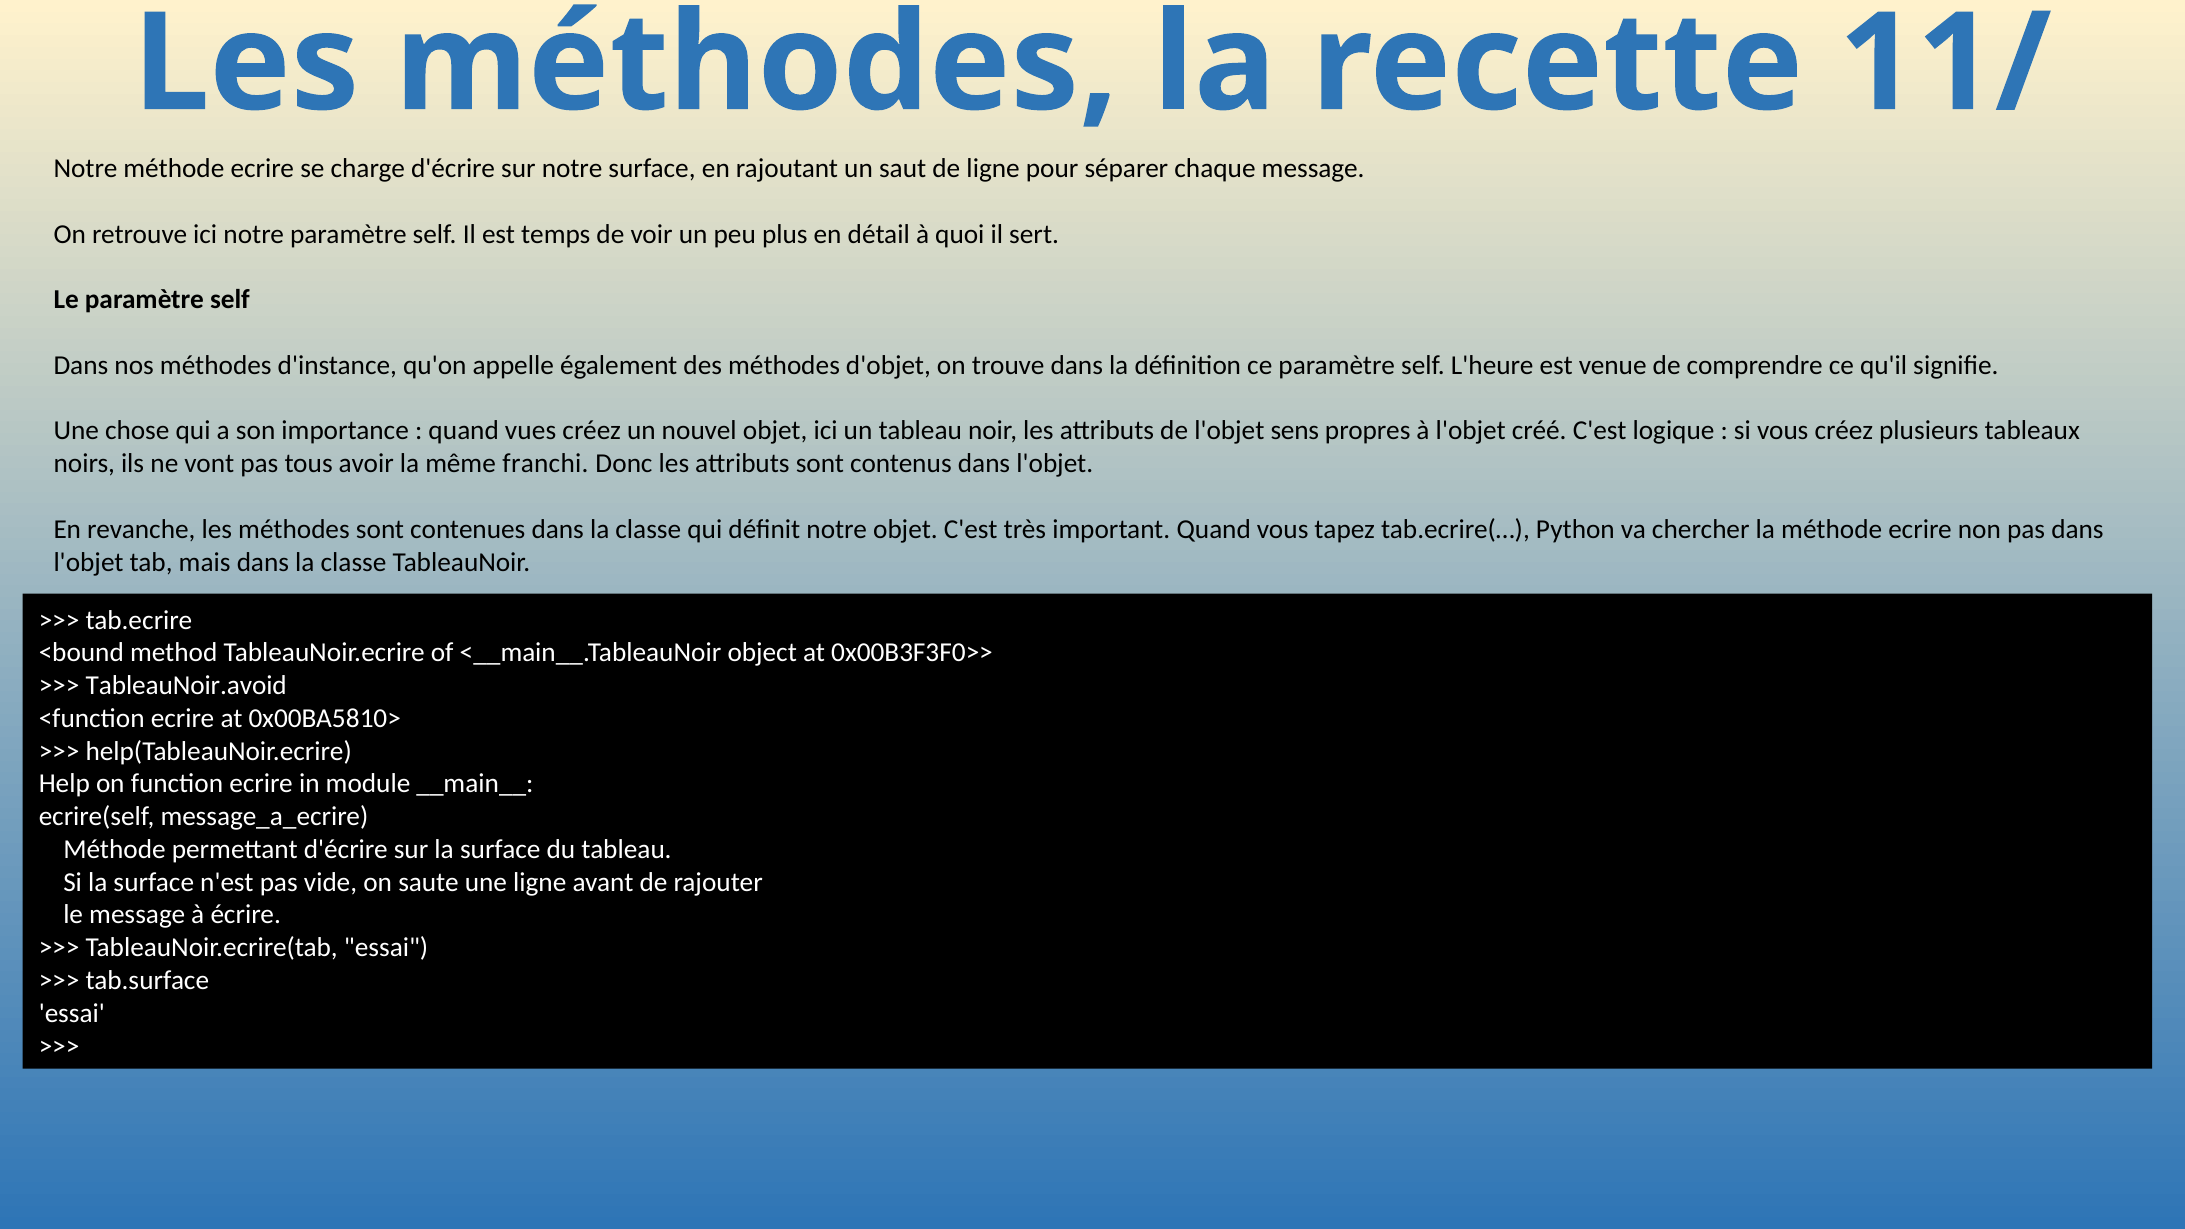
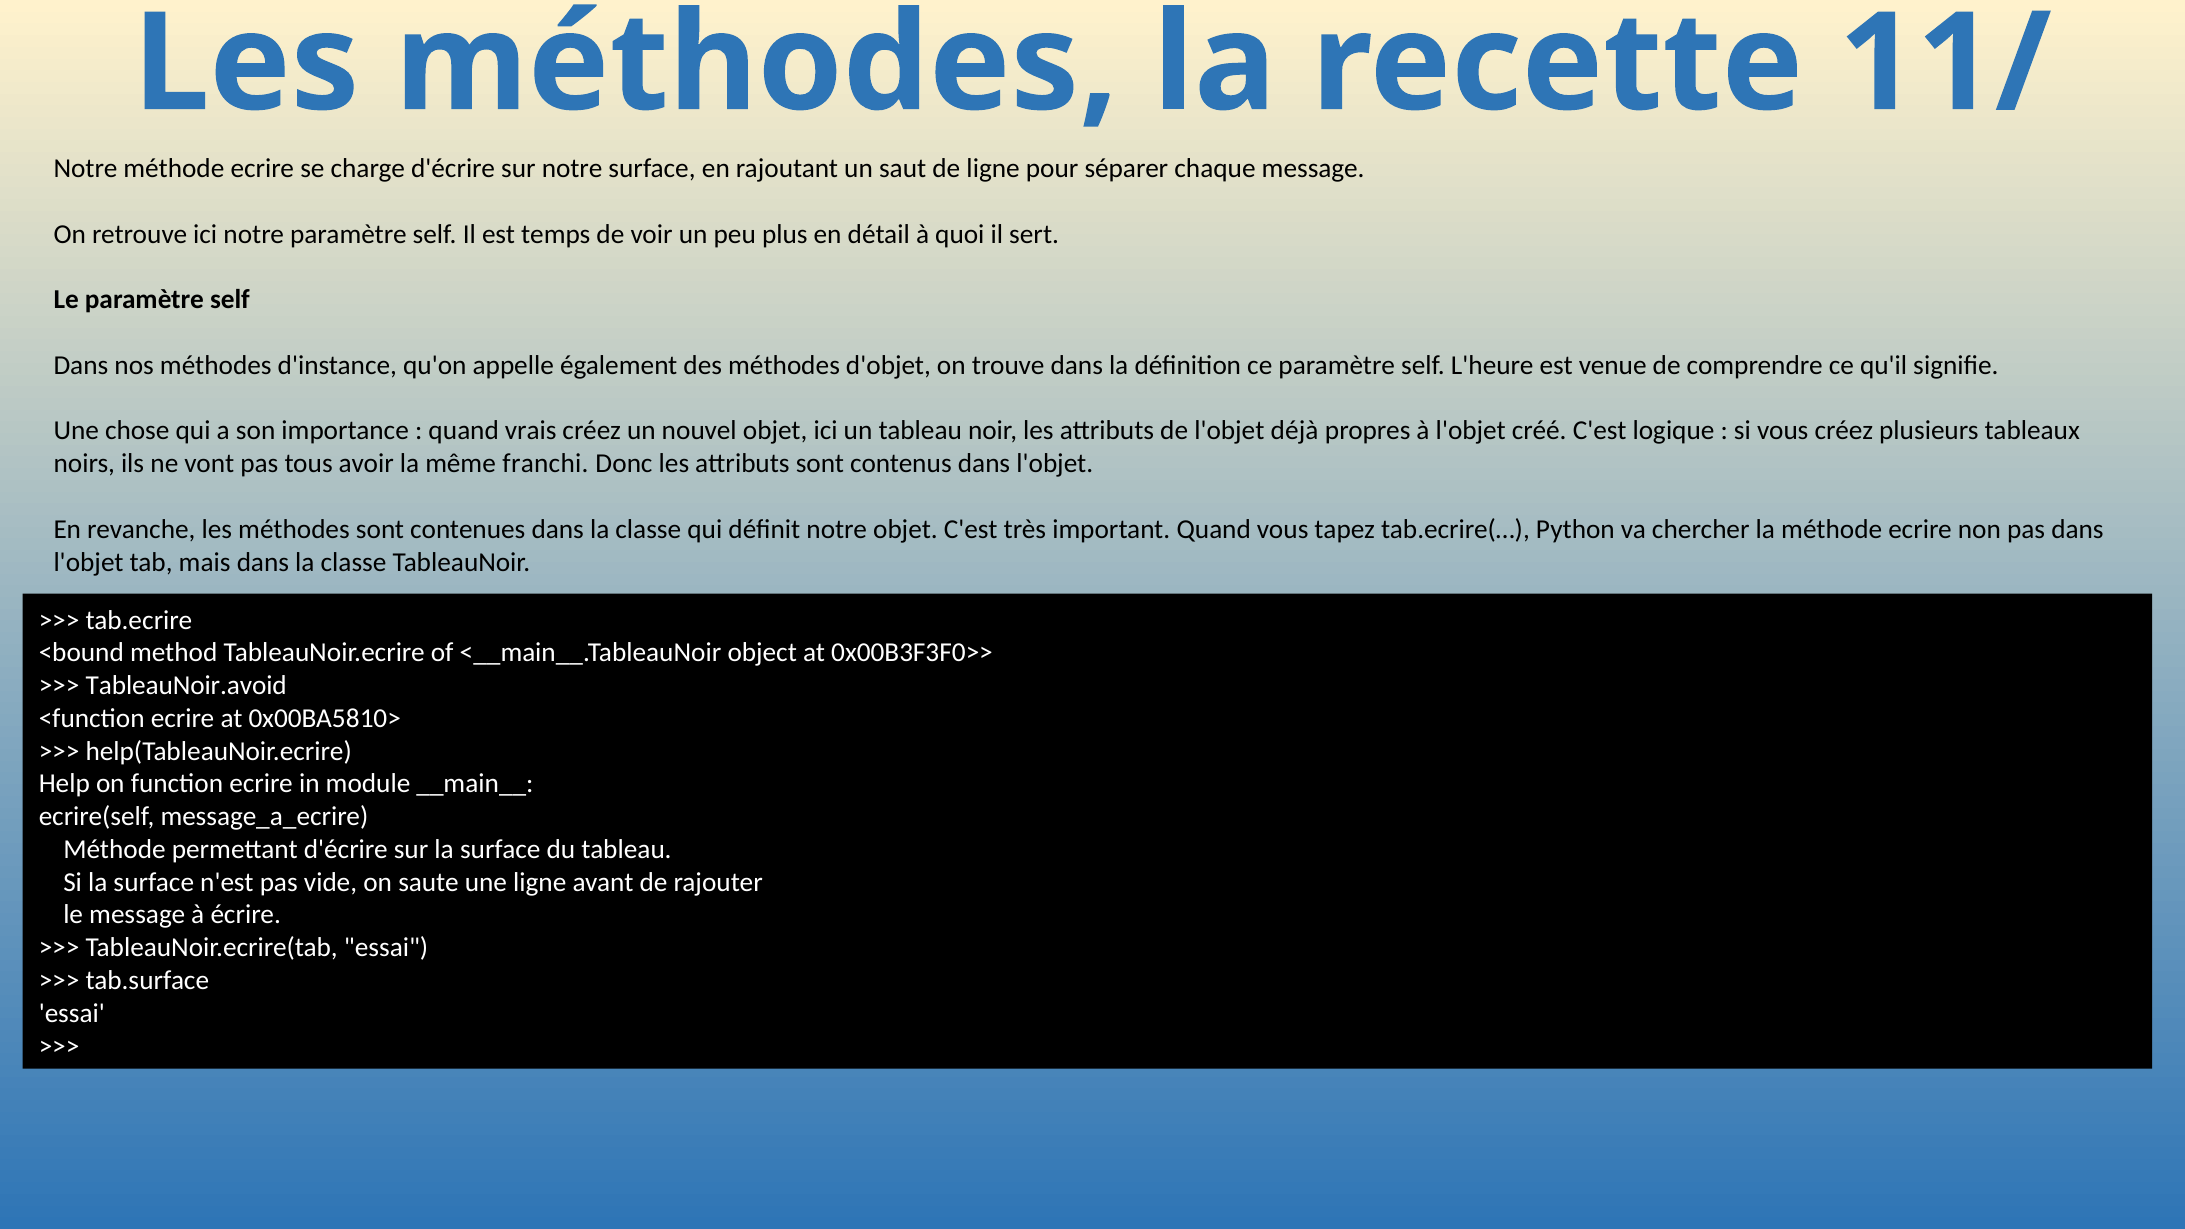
vues: vues -> vrais (531, 431)
sens: sens -> déjà (1295, 431)
